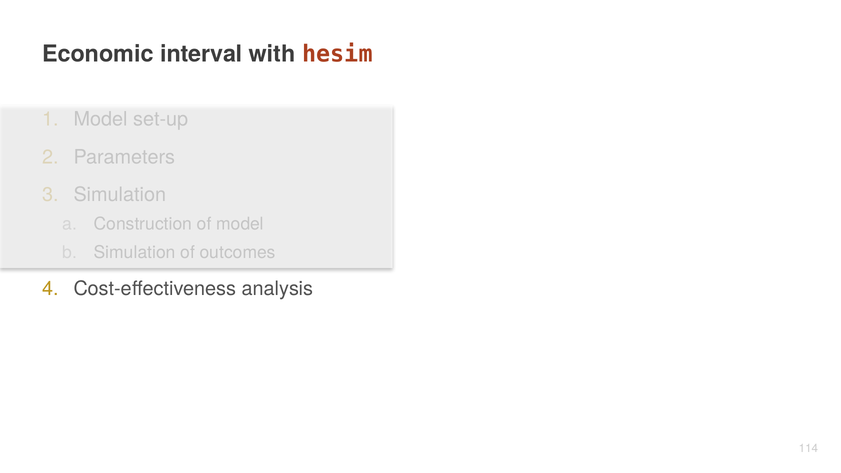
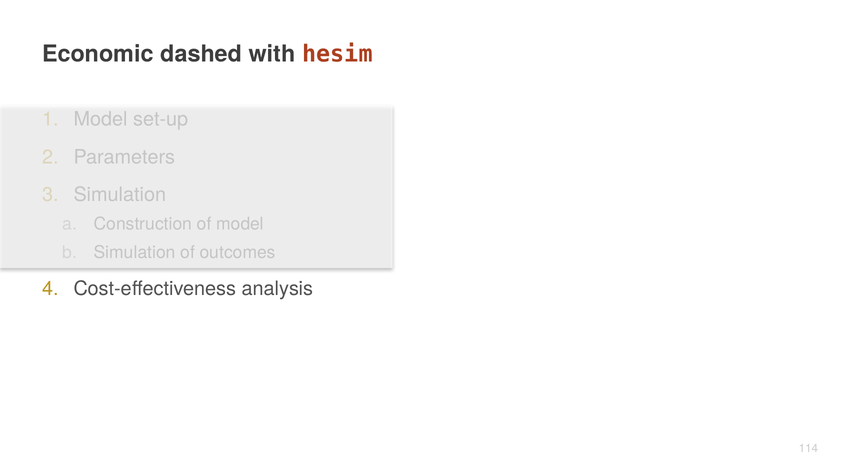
interval: interval -> dashed (201, 54)
